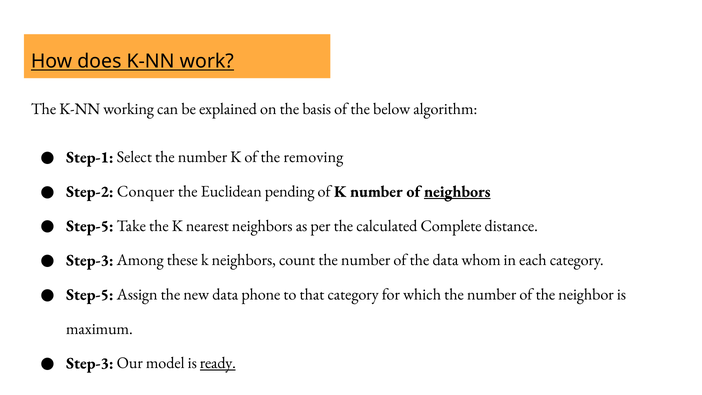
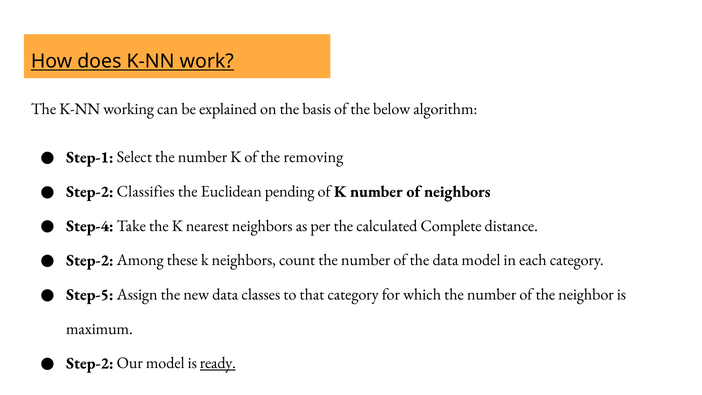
Conquer: Conquer -> Classifies (146, 191)
neighbors underline: present -> none (457, 191)
Step-5: Step-5 -> Step-4 (90, 226)
Step-3: Step-3 -> Step-2 (90, 260)
data whom: whom -> model (481, 260)
phone: phone -> classes (261, 294)
Step-3: Step-3 -> Step-2 (90, 363)
